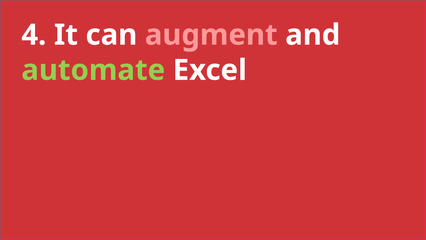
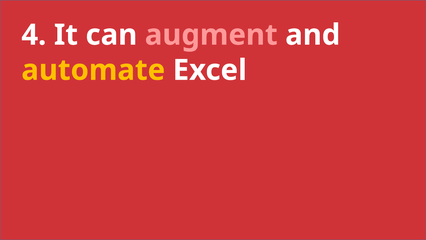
automate colour: light green -> yellow (93, 70)
